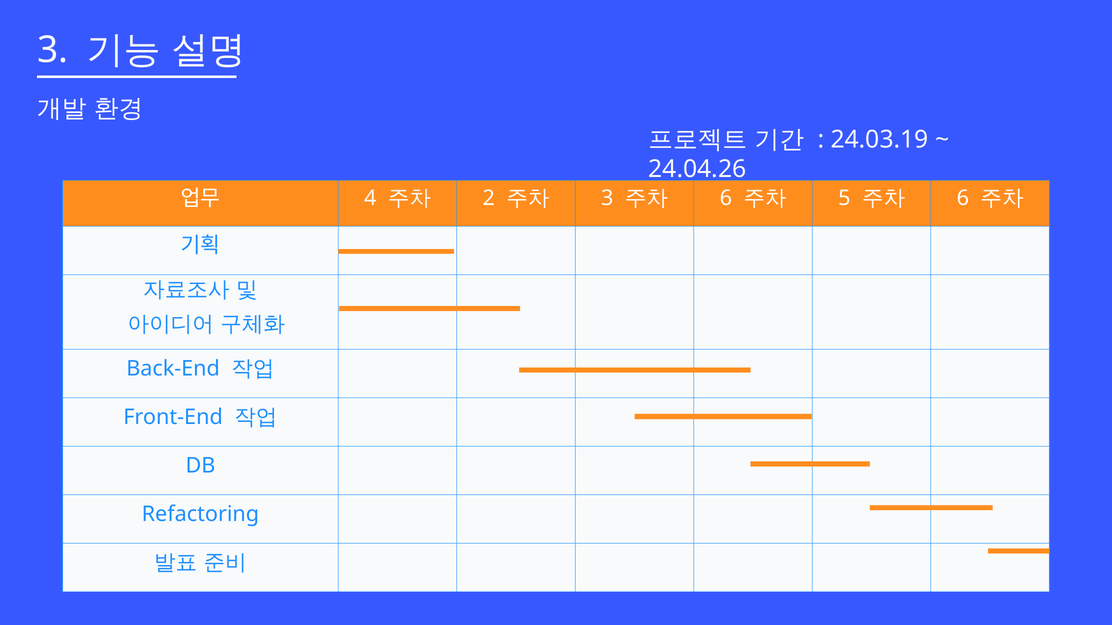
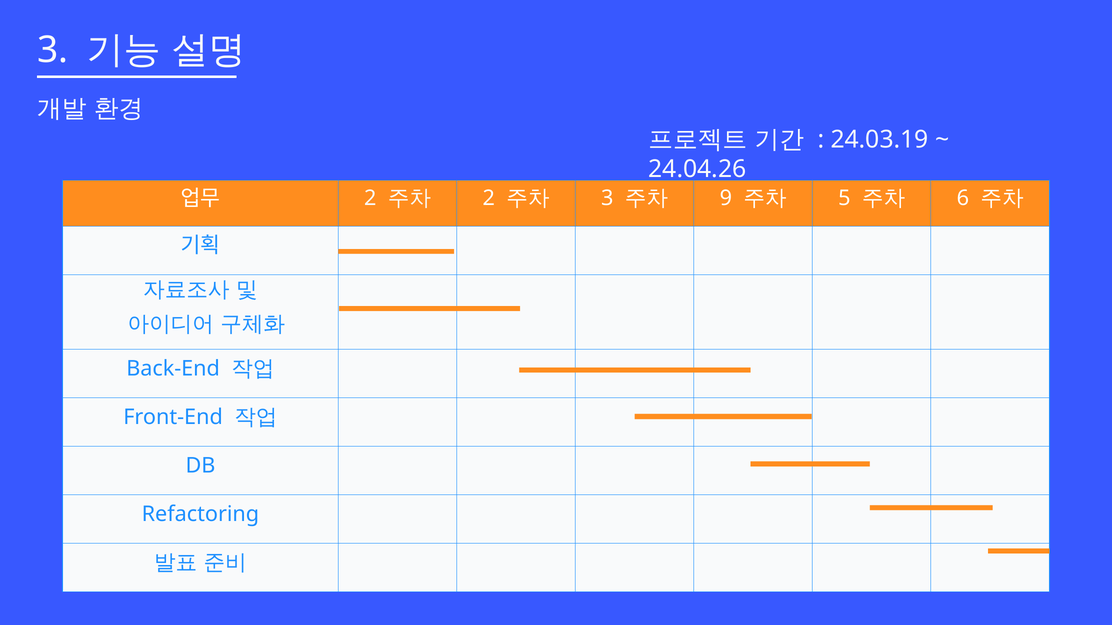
4: 4 -> 2 (370, 199)
6: 6 -> 9 (726, 199)
